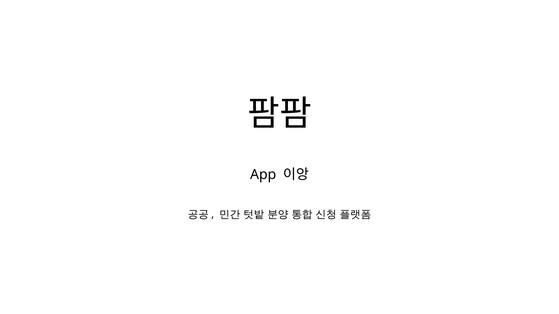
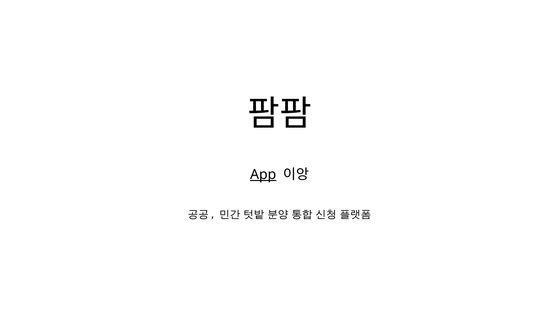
App underline: none -> present (263, 175)
